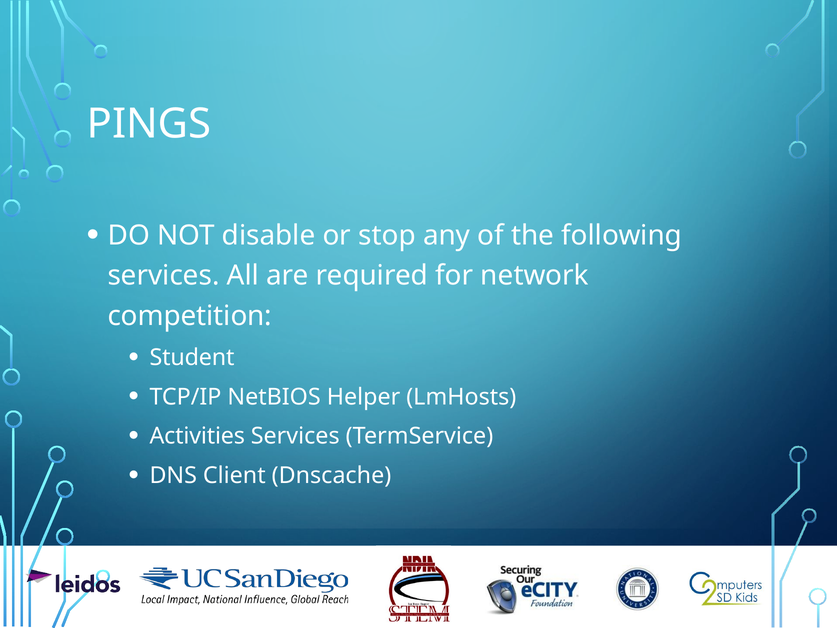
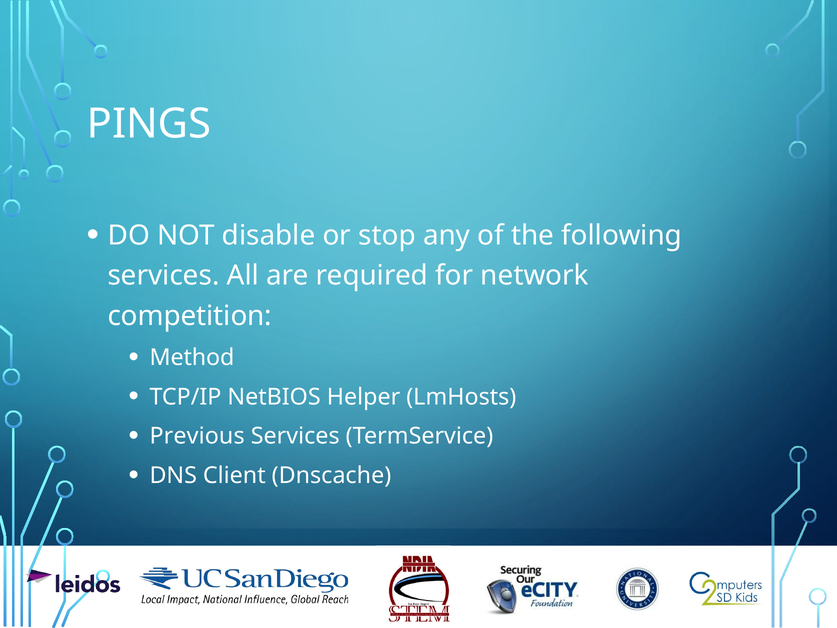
Student: Student -> Method (192, 358)
Activities: Activities -> Previous (197, 436)
